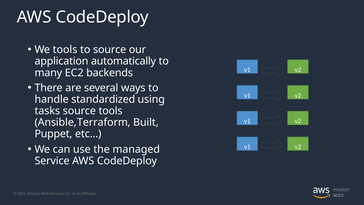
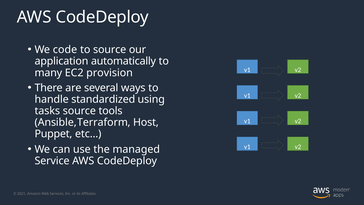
We tools: tools -> code (65, 50)
backends: backends -> provision (110, 73)
Built: Built -> Host (146, 122)
